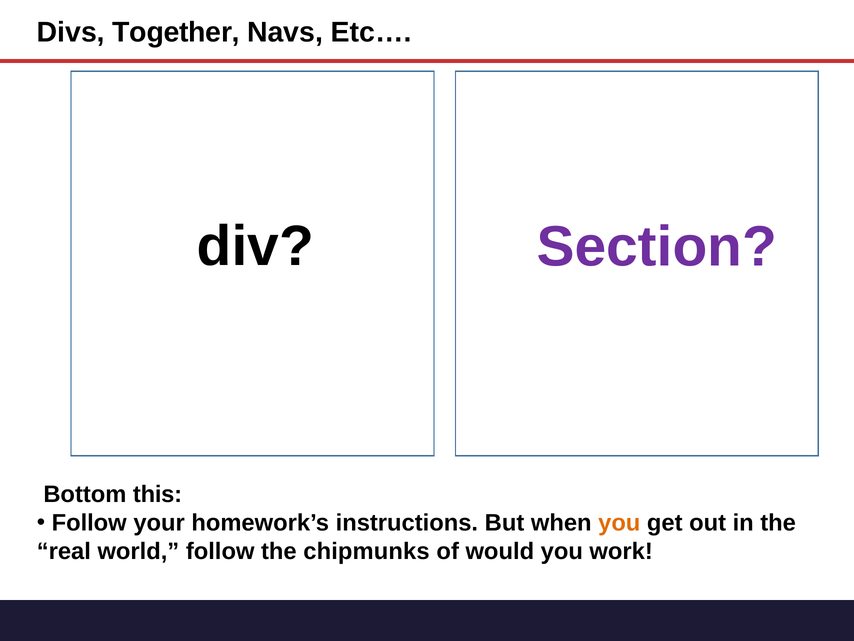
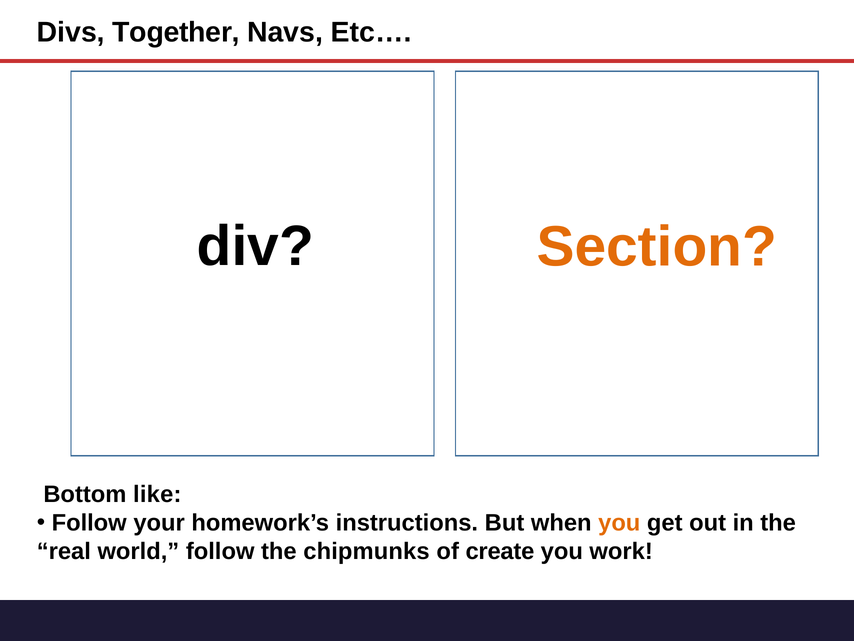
Section colour: purple -> orange (657, 247)
this: this -> like (157, 494)
would: would -> create (500, 551)
